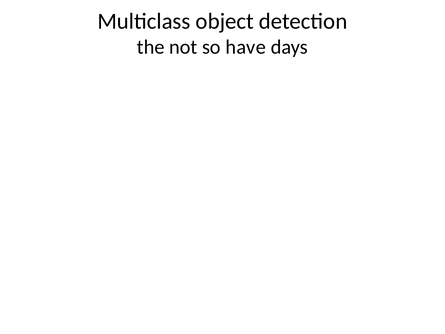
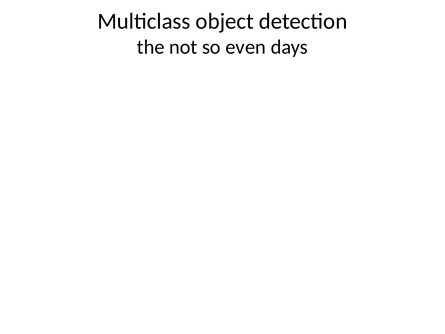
have: have -> even (246, 47)
